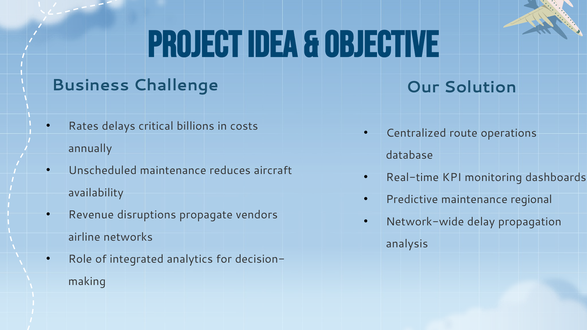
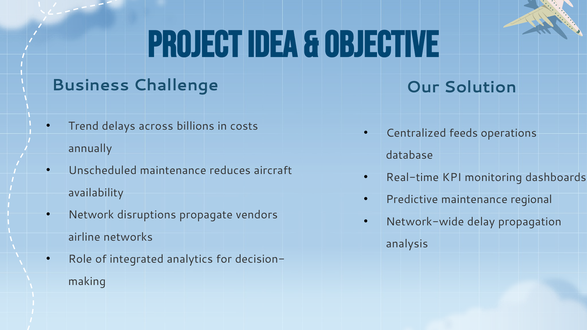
Rates: Rates -> Trend (83, 126)
critical: critical -> across (156, 126)
route: route -> feeds (463, 133)
Revenue: Revenue -> Network (91, 215)
